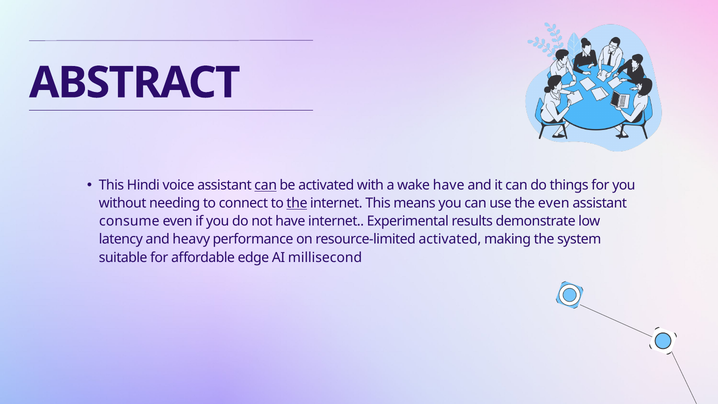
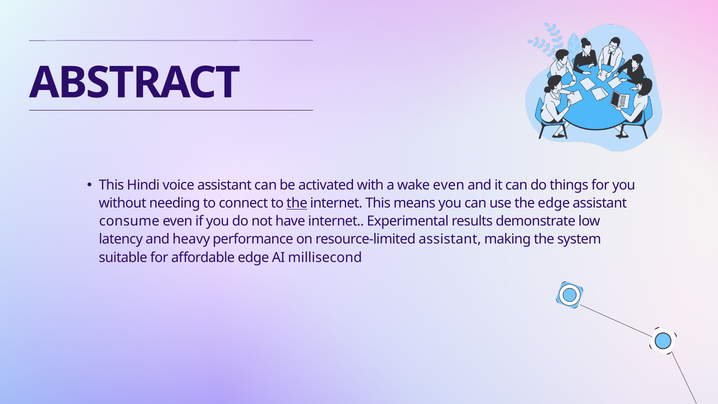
can underline: present -> none (266, 185)
wake have: have -> even (449, 185)
the even: even -> edge (554, 203)
resource-limited activated: activated -> assistant (450, 239)
